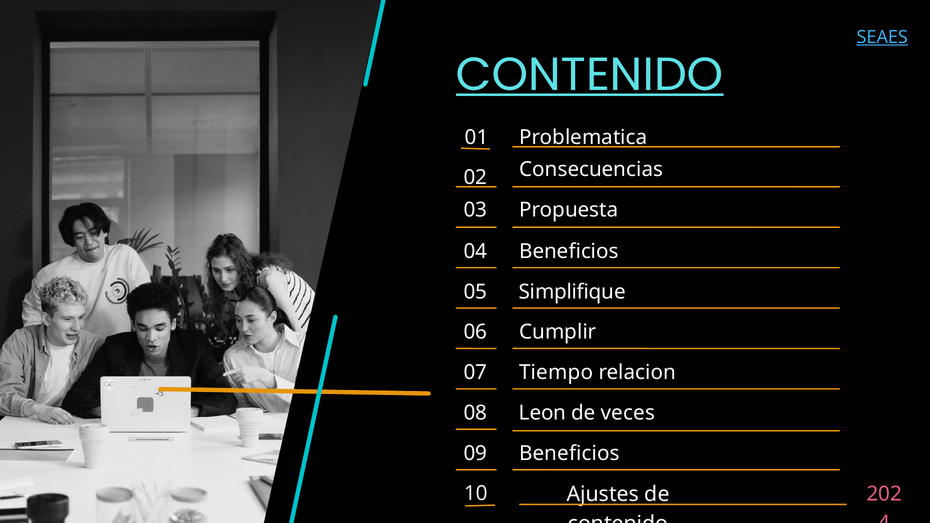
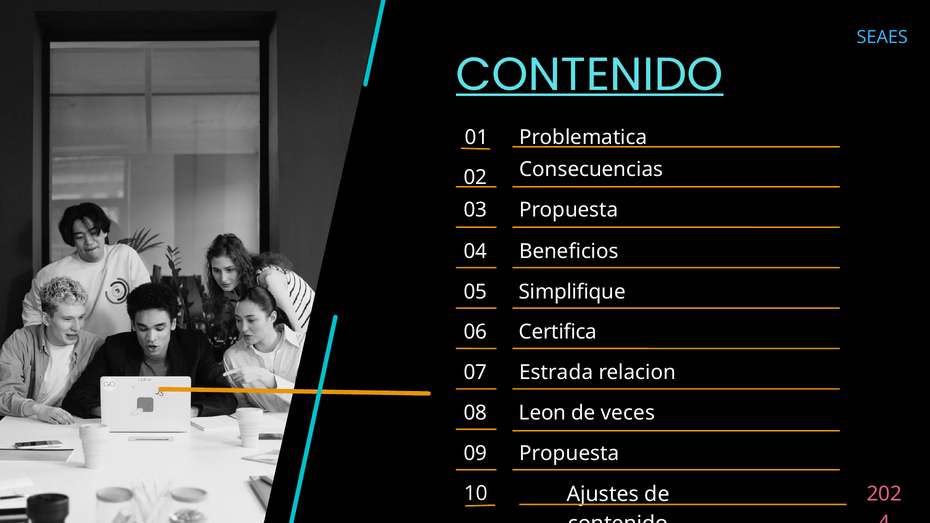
SEAES underline: present -> none (882, 37)
Cumplir: Cumplir -> Certifica (558, 332)
Tiempo: Tiempo -> Estrada (556, 373)
Beneficios: Beneficios -> Propuesta (569, 454)
